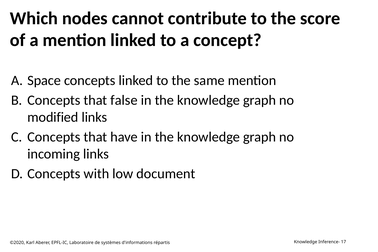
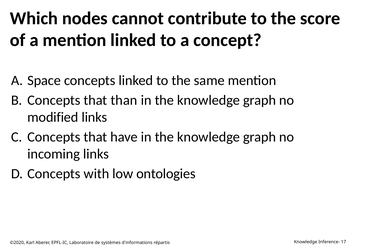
false: false -> than (124, 100)
document: document -> ontologies (166, 174)
